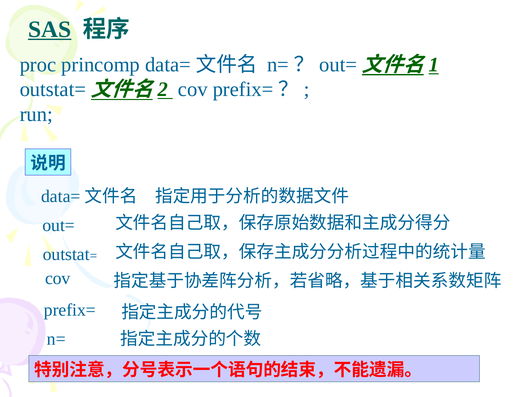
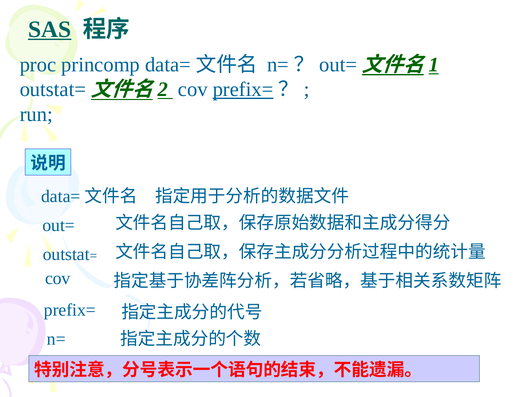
prefix= underline: none -> present (243, 89)
